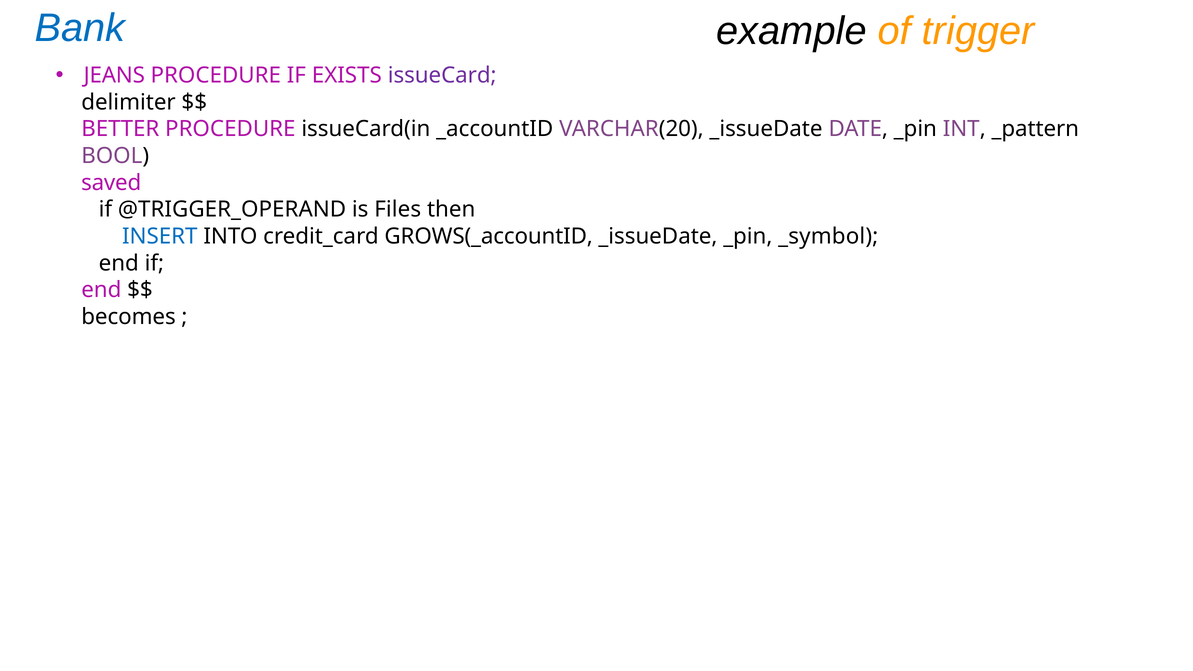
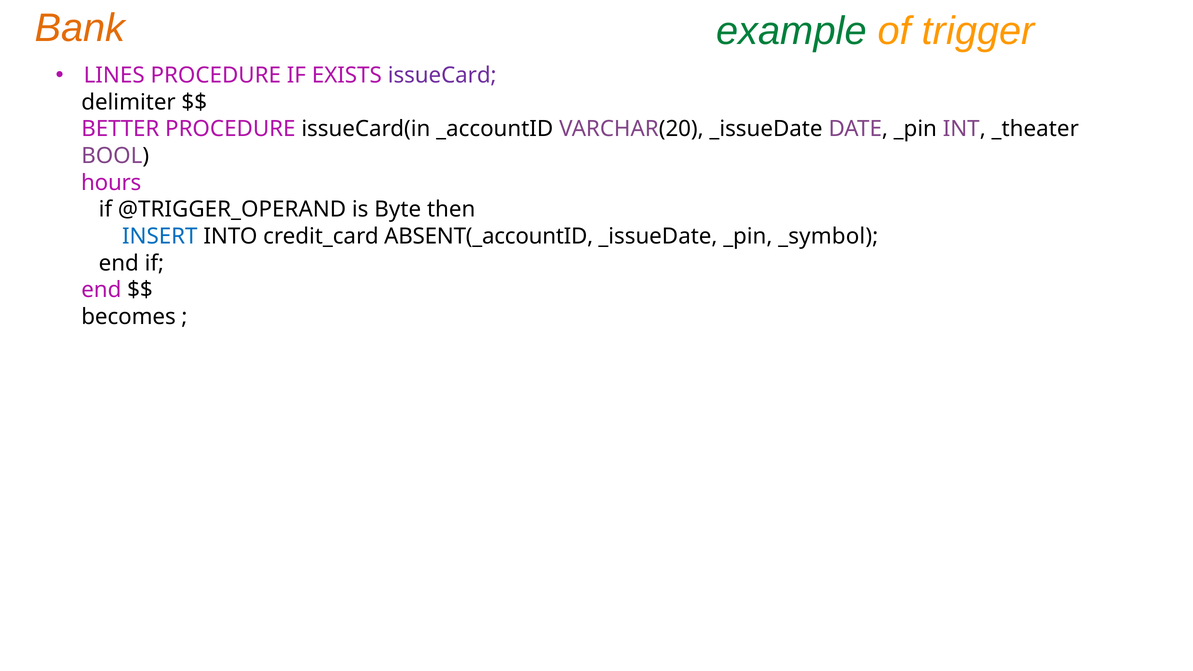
Bank colour: blue -> orange (80, 28)
example colour: black -> green (792, 31)
JEANS: JEANS -> LINES (114, 75)
_pattern: _pattern -> _theater (1035, 129)
saved: saved -> hours (111, 183)
Files: Files -> Byte (398, 210)
GROWS(_accountID: GROWS(_accountID -> ABSENT(_accountID (489, 236)
